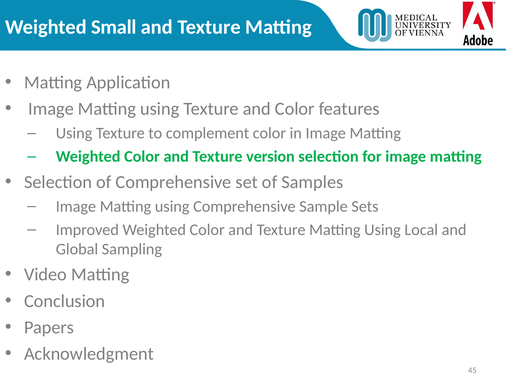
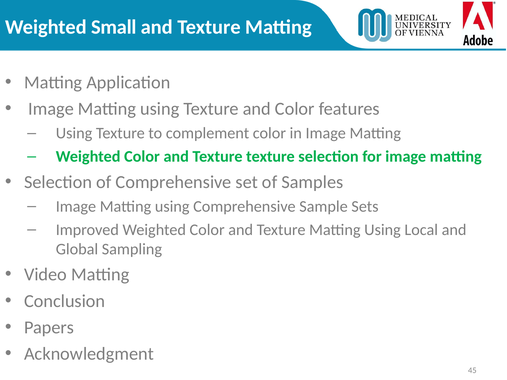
Texture version: version -> texture (270, 157)
